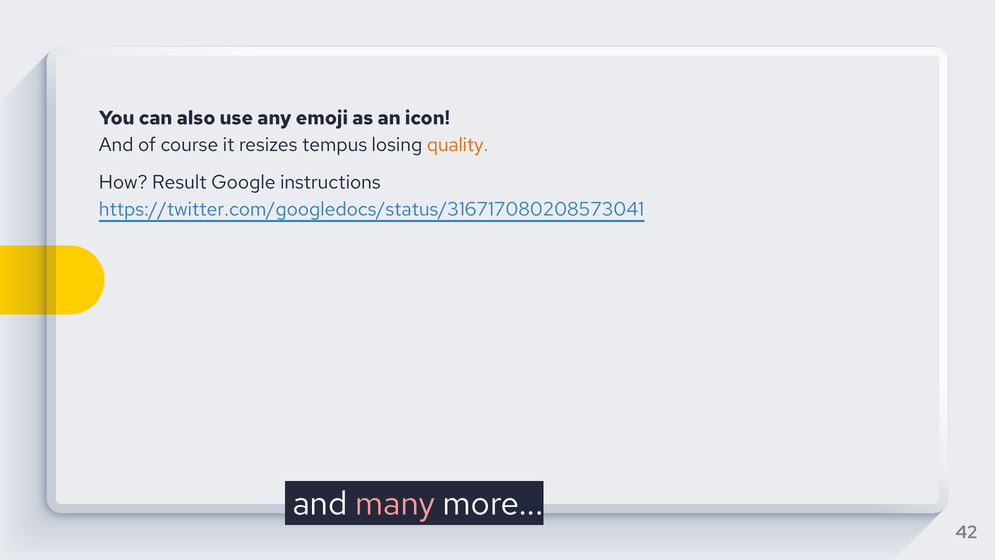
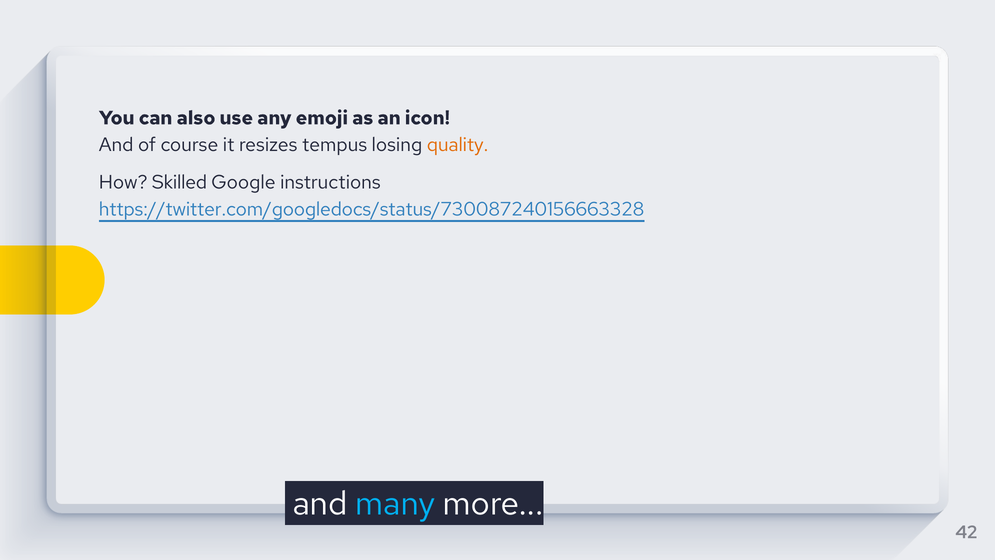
Result: Result -> Skilled (179, 182)
https://twitter.com/googledocs/status/316717080208573041: https://twitter.com/googledocs/status/316717080208573041 -> https://twitter.com/googledocs/status/730087240156663328 (372, 209)
many colour: pink -> light blue (395, 504)
